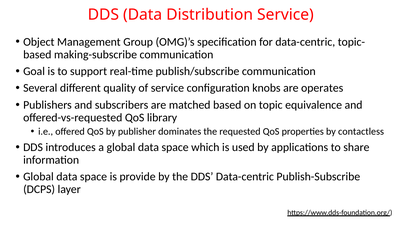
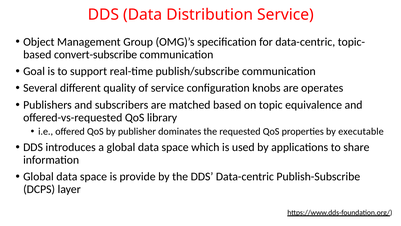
making-subscribe: making-subscribe -> convert-subscribe (96, 54)
contactless: contactless -> executable (361, 131)
